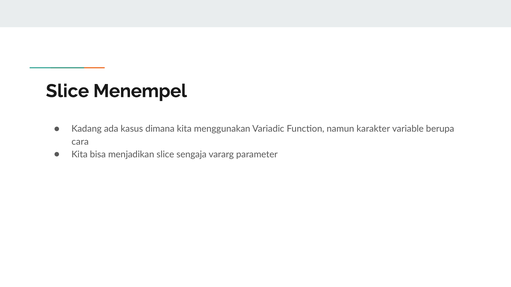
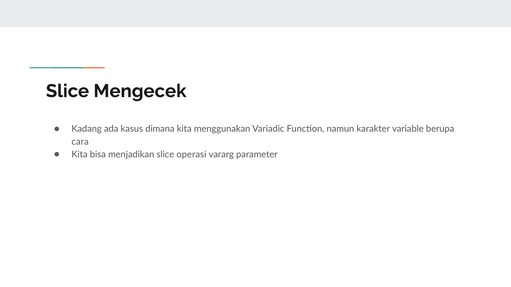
Menempel: Menempel -> Mengecek (140, 91)
sengaja: sengaja -> operasi (191, 155)
